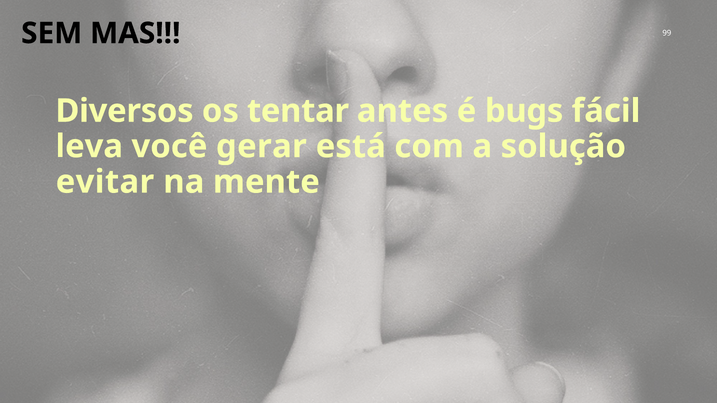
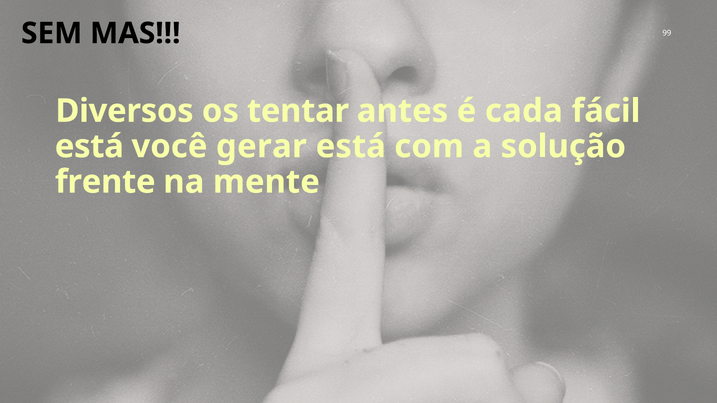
bugs: bugs -> cada (524, 111)
leva: leva -> está (89, 147)
evitar: evitar -> frente (105, 182)
